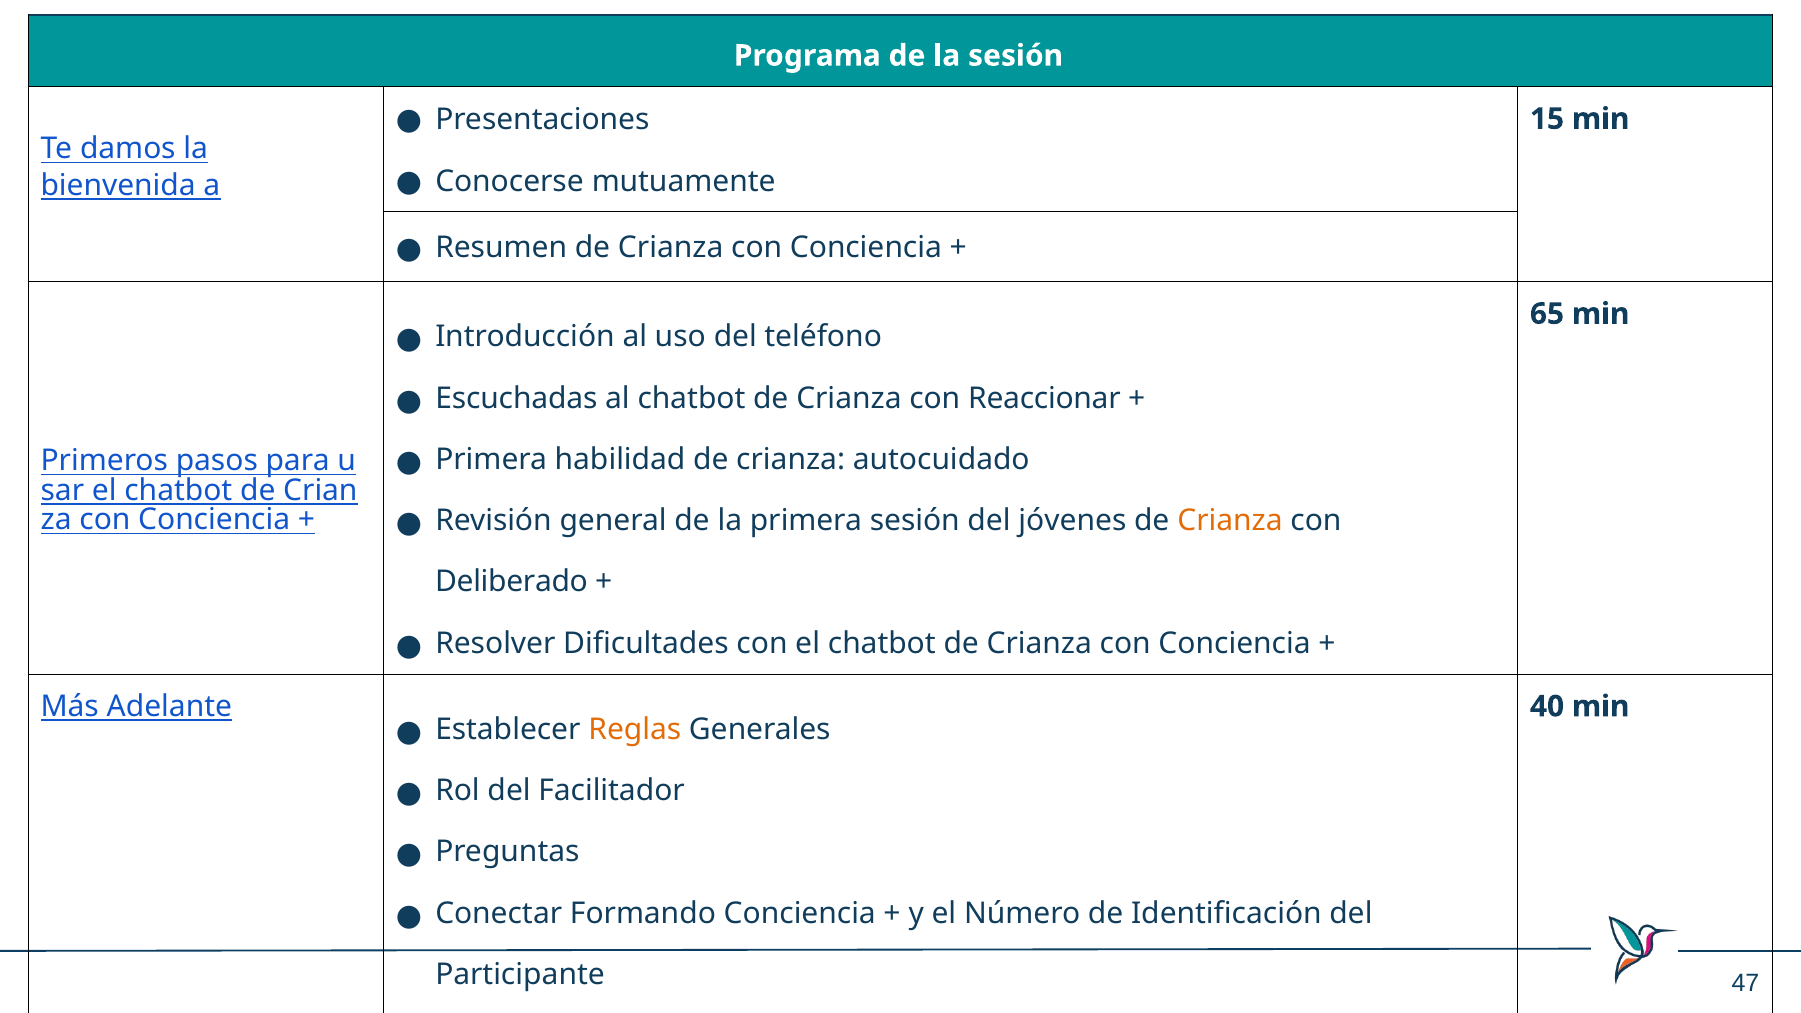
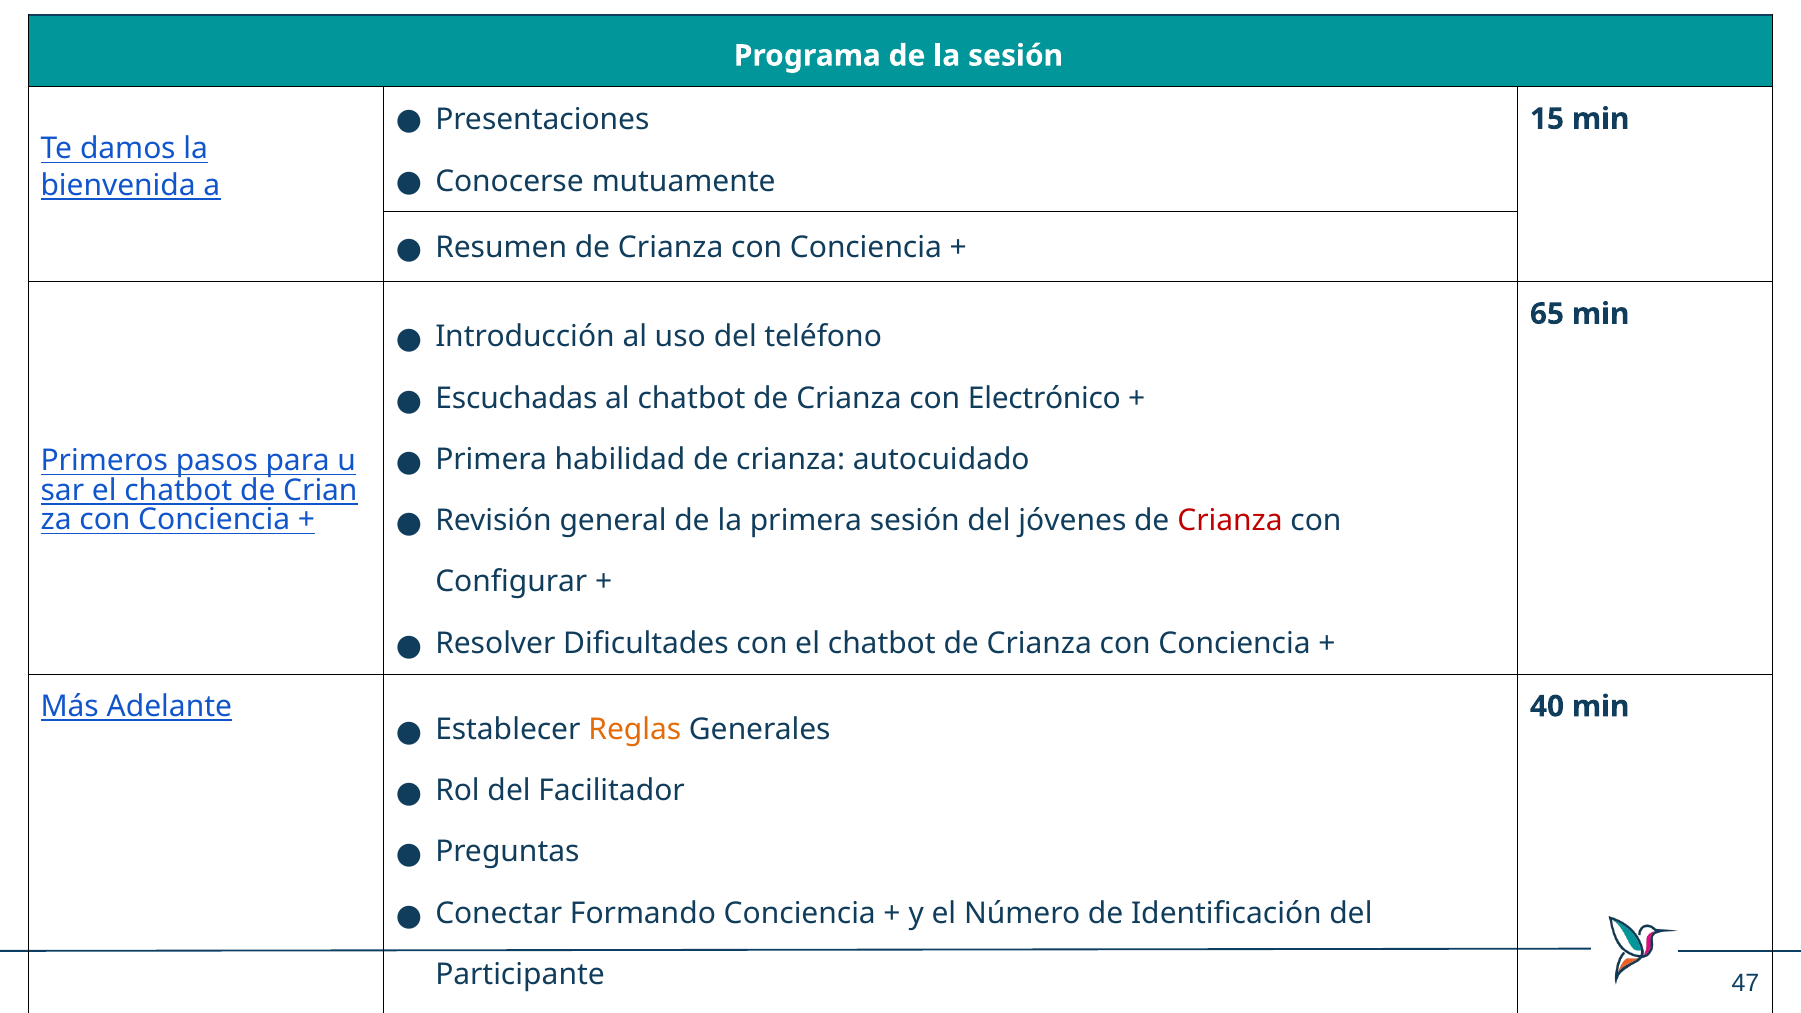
Reaccionar: Reaccionar -> Electrónico (1044, 398)
Crianza colour: orange -> red (1230, 521)
Deliberado: Deliberado -> Configurar (511, 582)
